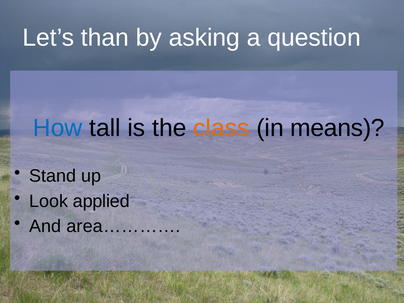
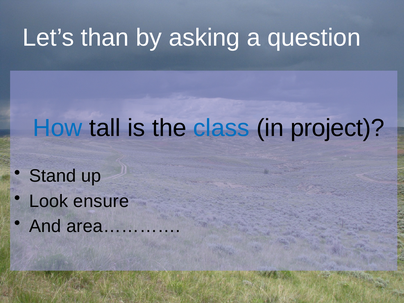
class colour: orange -> blue (221, 128)
means: means -> project (337, 128)
applied: applied -> ensure (101, 201)
